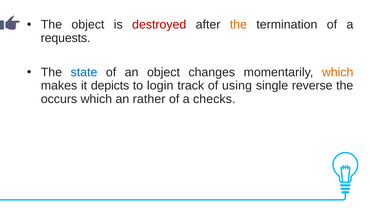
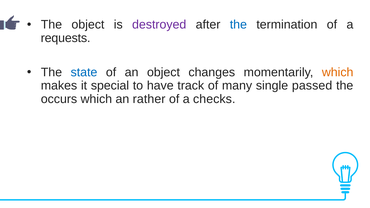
destroyed colour: red -> purple (159, 25)
the colour: orange -> blue (238, 25)
depicts: depicts -> special (110, 86)
login: login -> have (160, 86)
using: using -> many (237, 86)
reverse: reverse -> passed (312, 86)
